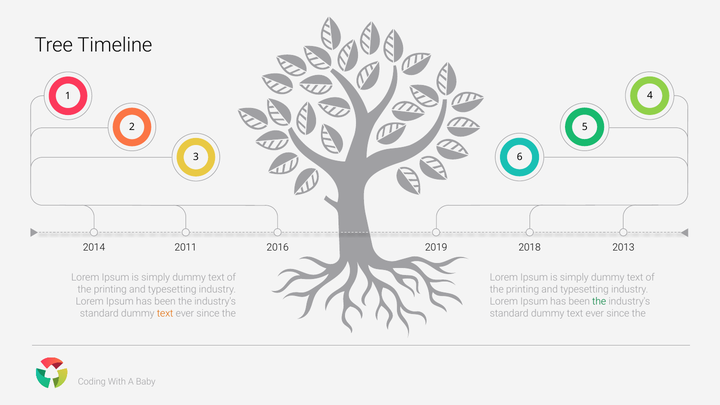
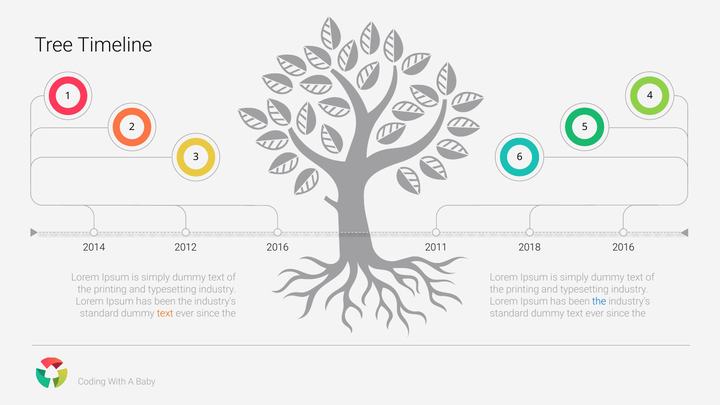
2011: 2011 -> 2012 (186, 247)
2019: 2019 -> 2011 (436, 247)
2018 2013: 2013 -> 2016 (623, 247)
the colour: green -> blue (599, 302)
